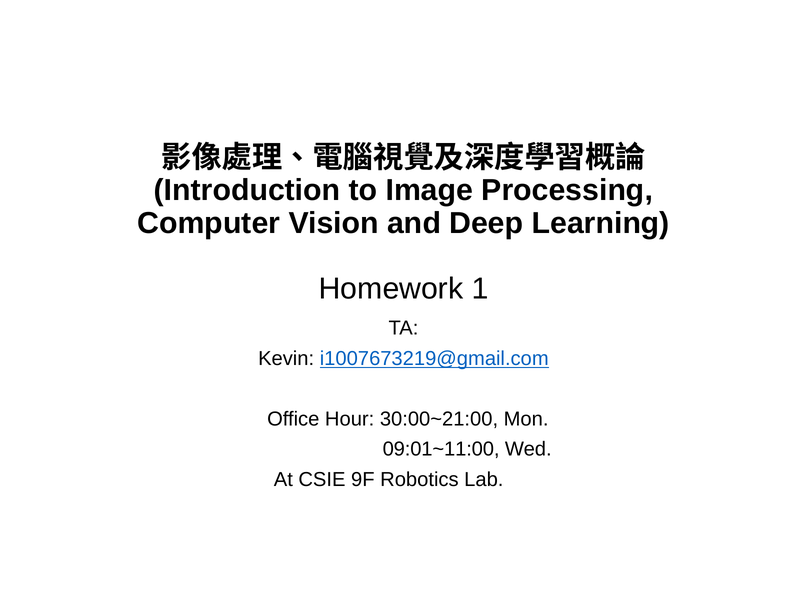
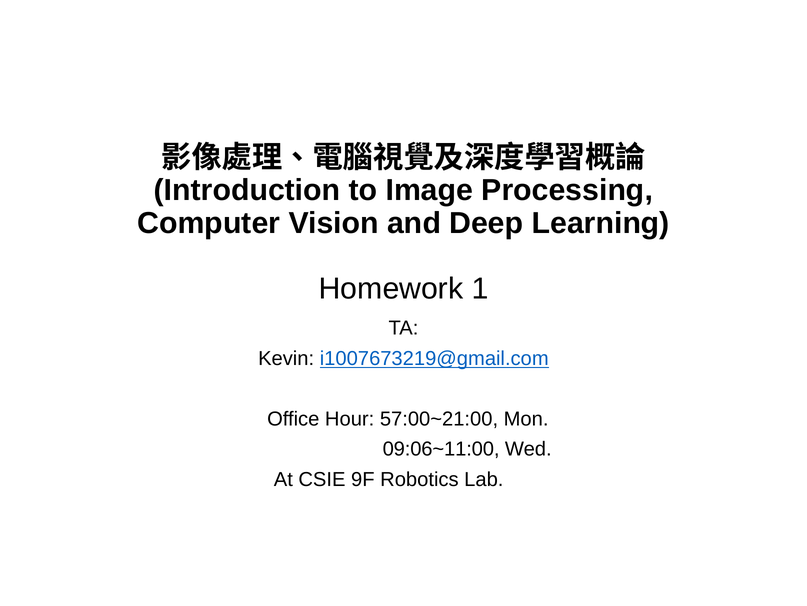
30:00~21:00: 30:00~21:00 -> 57:00~21:00 (439, 418)
09:01~11:00: 09:01~11:00 -> 09:06~11:00 (441, 449)
